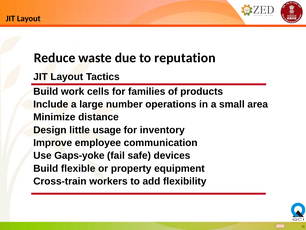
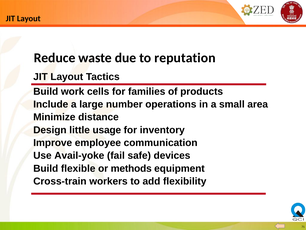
Gaps-yoke: Gaps-yoke -> Avail-yoke (79, 155)
property: property -> methods (131, 168)
